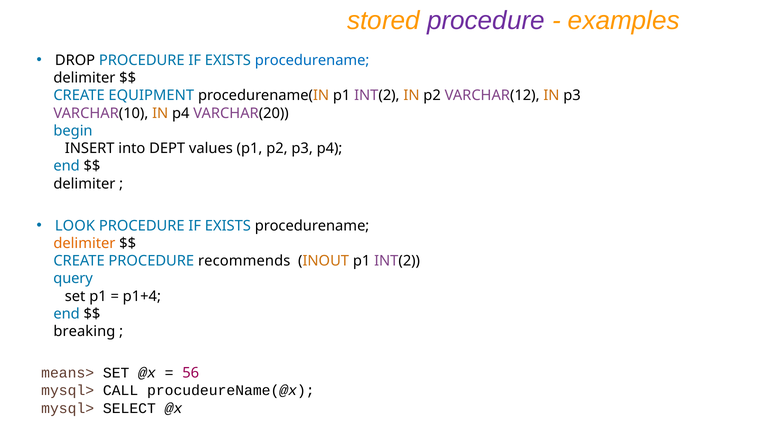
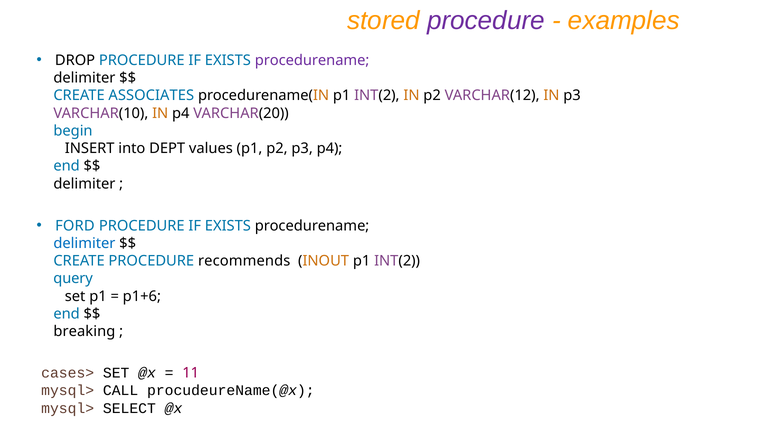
procedurename colour: blue -> purple (312, 60)
EQUIPMENT: EQUIPMENT -> ASSOCIATES (151, 96)
LOOK: LOOK -> FORD (75, 226)
delimiter colour: orange -> blue (84, 243)
p1+4: p1+4 -> p1+6 (142, 296)
means>: means> -> cases> (68, 373)
56: 56 -> 11 (191, 373)
